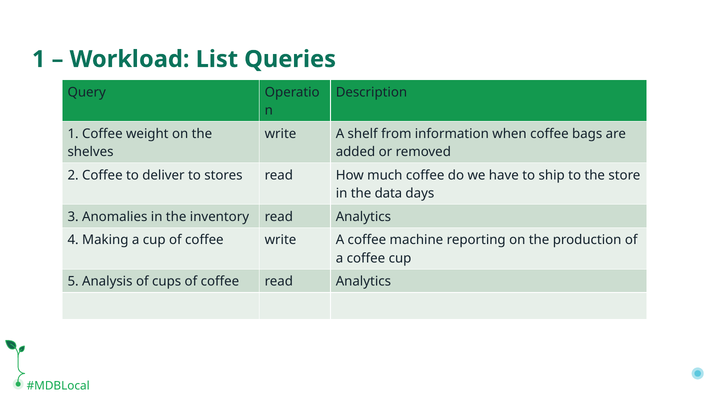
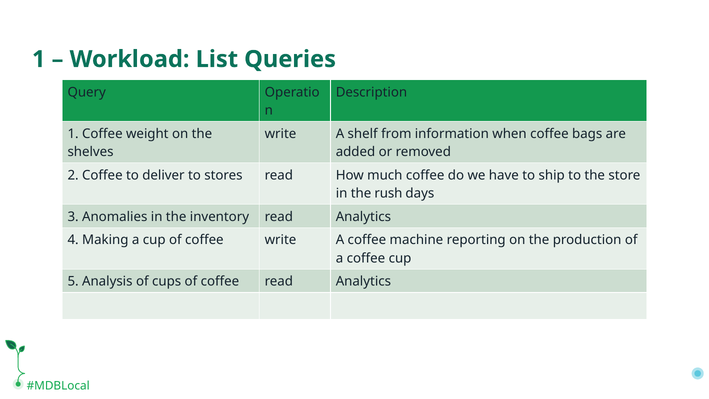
data: data -> rush (388, 193)
